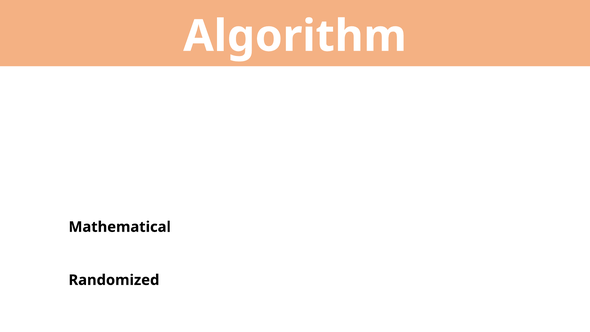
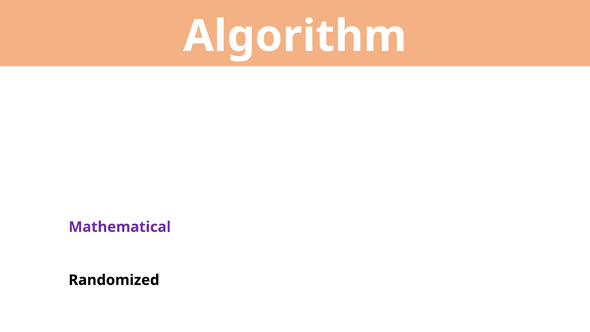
Mathematical colour: black -> purple (120, 227)
